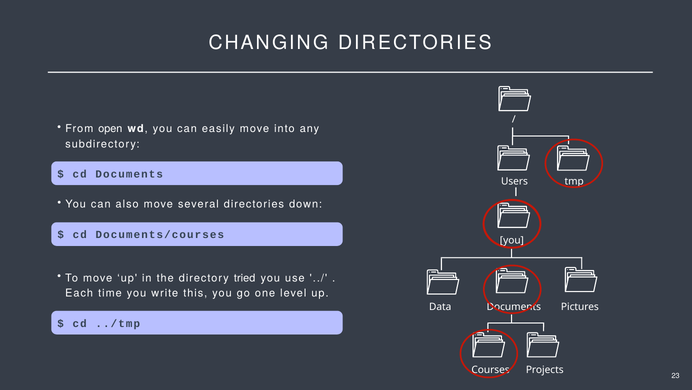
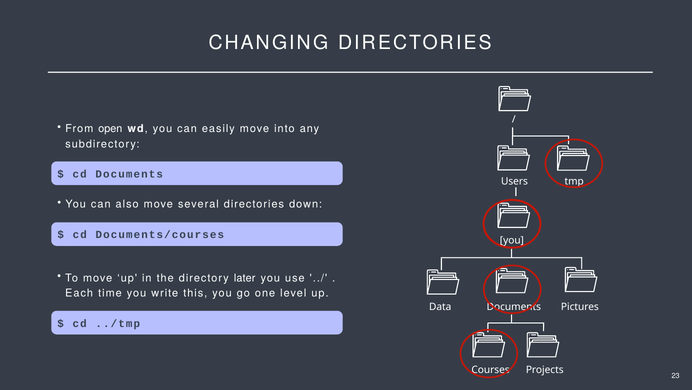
tried: tried -> later (245, 278)
